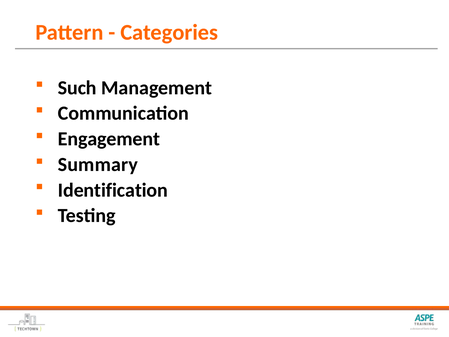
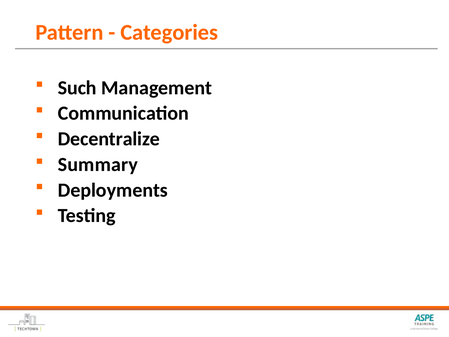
Engagement: Engagement -> Decentralize (109, 139)
Identification: Identification -> Deployments (113, 190)
